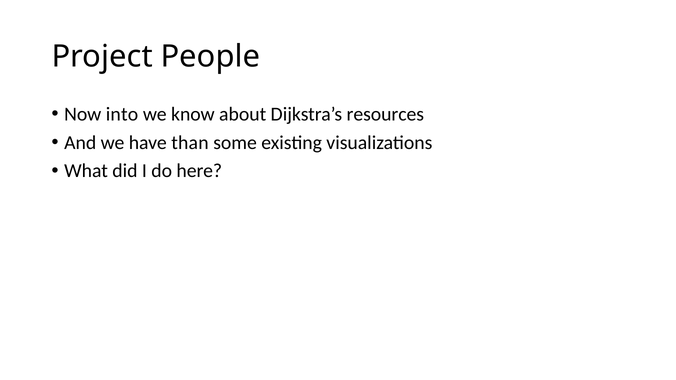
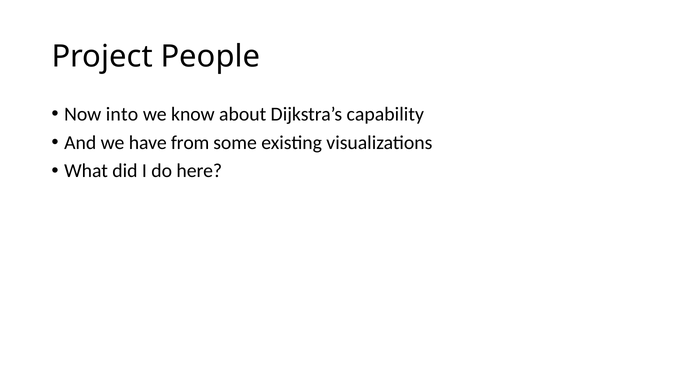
resources: resources -> capability (385, 114)
than: than -> from (190, 143)
